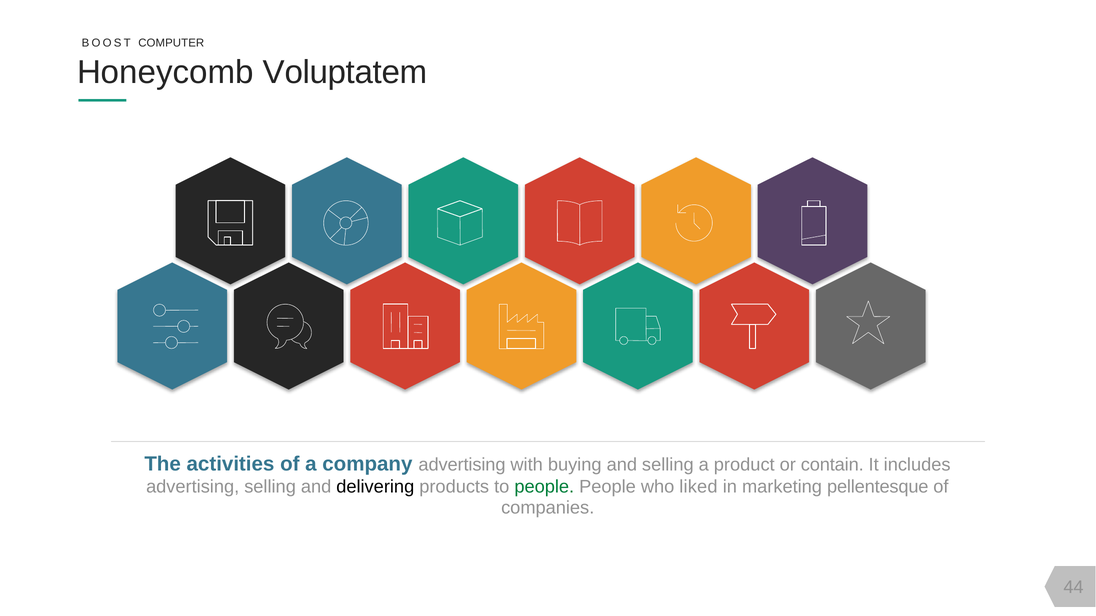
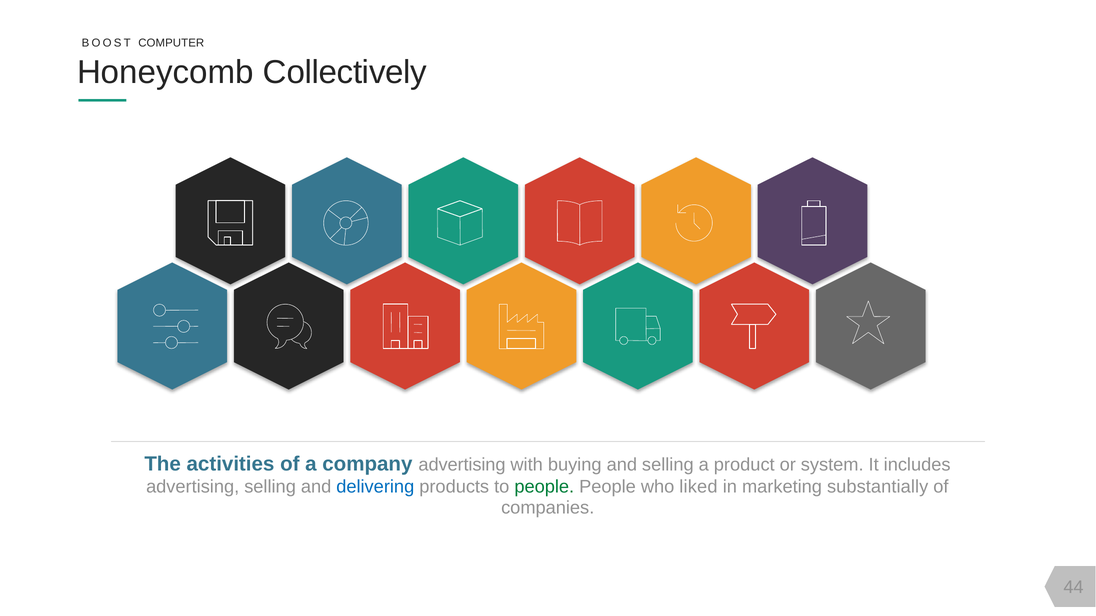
Voluptatem: Voluptatem -> Collectively (345, 72)
contain: contain -> system (832, 465)
delivering colour: black -> blue (375, 487)
pellentesque: pellentesque -> substantially (878, 487)
